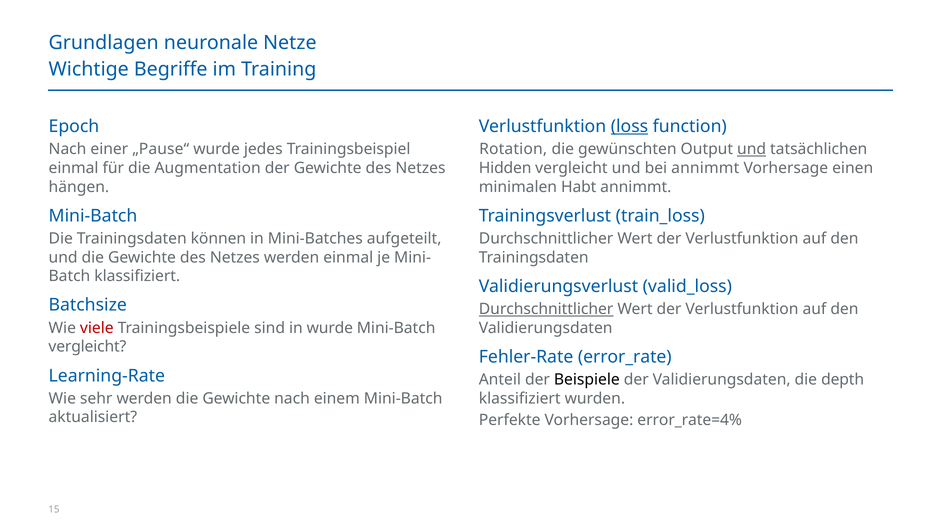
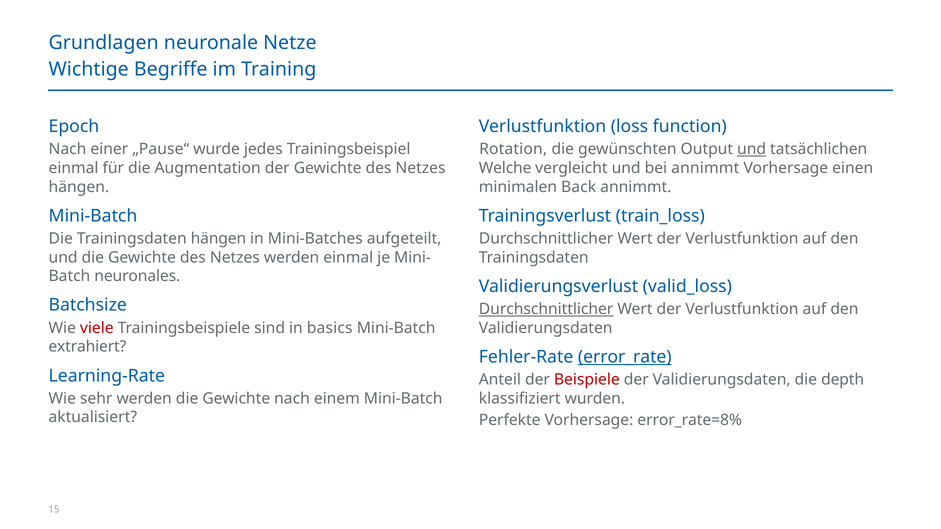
loss underline: present -> none (629, 127)
Hidden: Hidden -> Welche (505, 168)
Habt: Habt -> Back (579, 187)
Trainingsdaten können: können -> hängen (218, 239)
klassifiziert: klassifiziert -> neuronales (137, 276)
in wurde: wurde -> basics (330, 328)
vergleicht: vergleicht -> extrahiert (87, 347)
error_rate underline: none -> present (625, 357)
Beispiele colour: black -> red (587, 380)
error_rate=4%: error_rate=4% -> error_rate=8% (690, 420)
